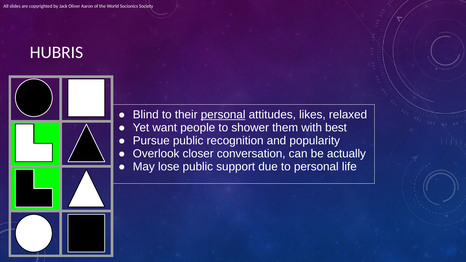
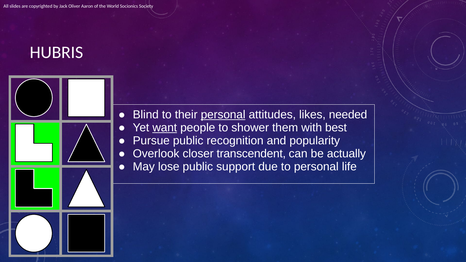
relaxed: relaxed -> needed (348, 115)
want underline: none -> present (165, 128)
conversation: conversation -> transcendent (251, 154)
